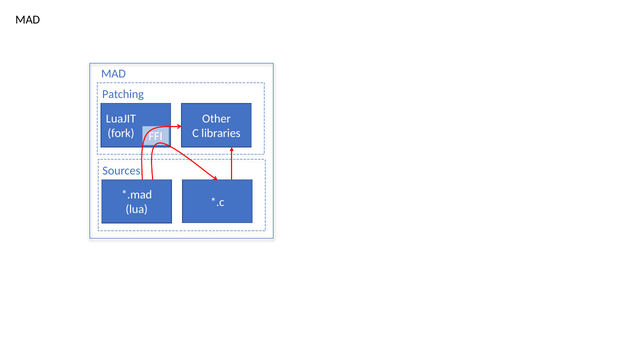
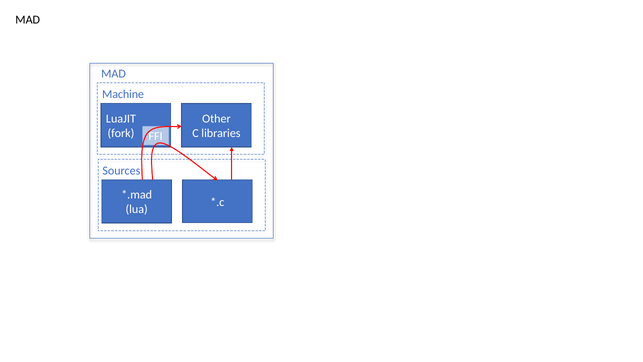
Patching: Patching -> Machine (123, 94)
